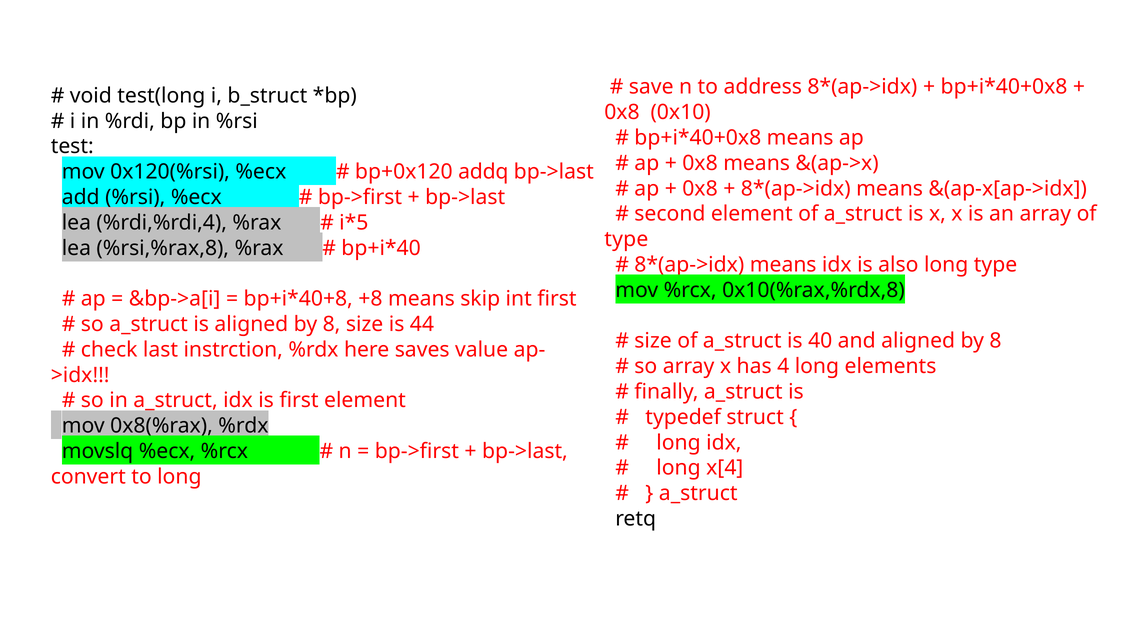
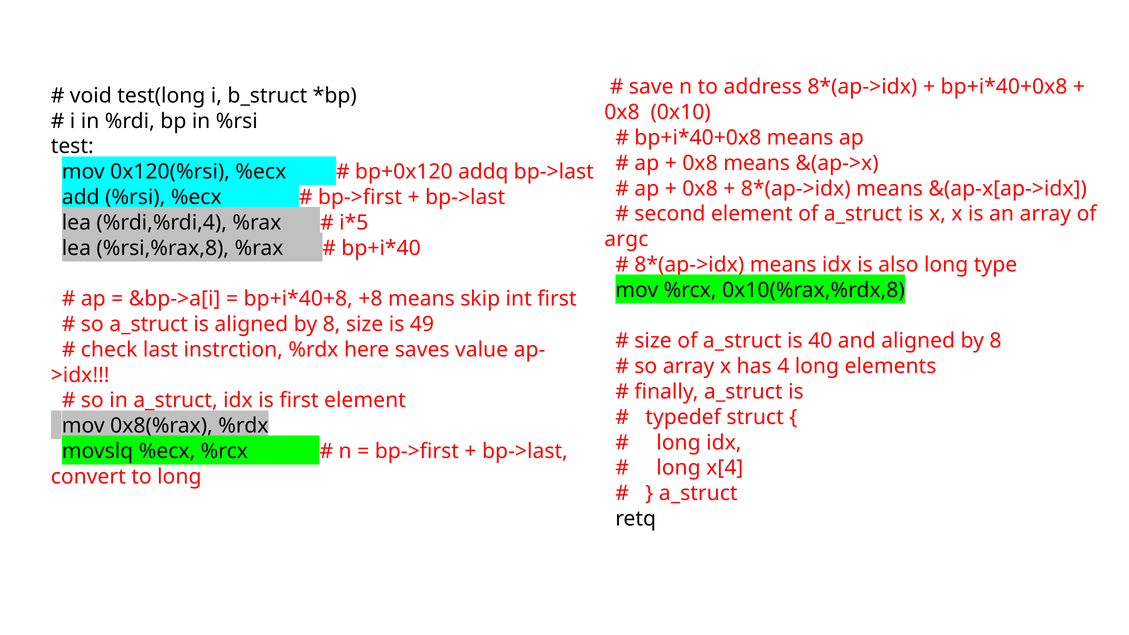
type: type -> argc (626, 239)
44: 44 -> 49 (422, 324)
